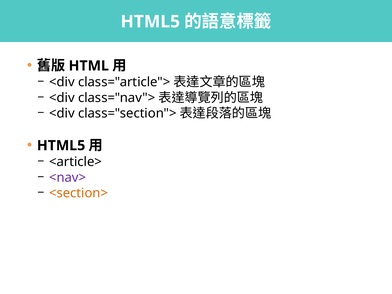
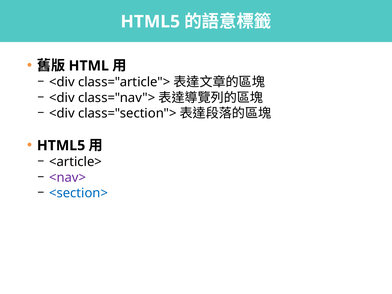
<section> colour: orange -> blue (79, 193)
